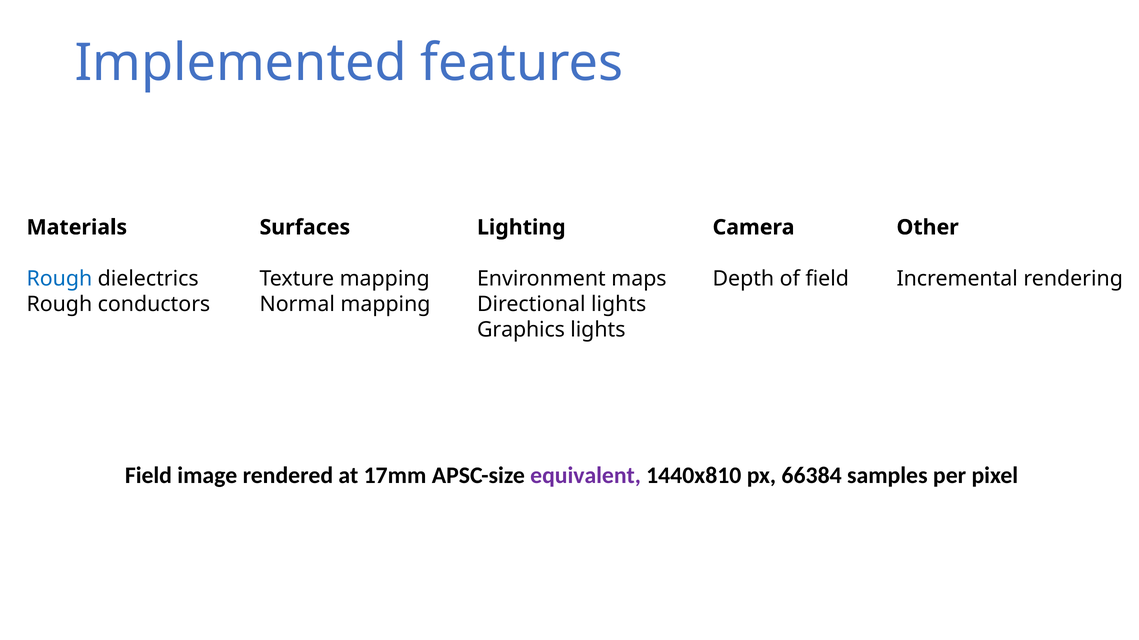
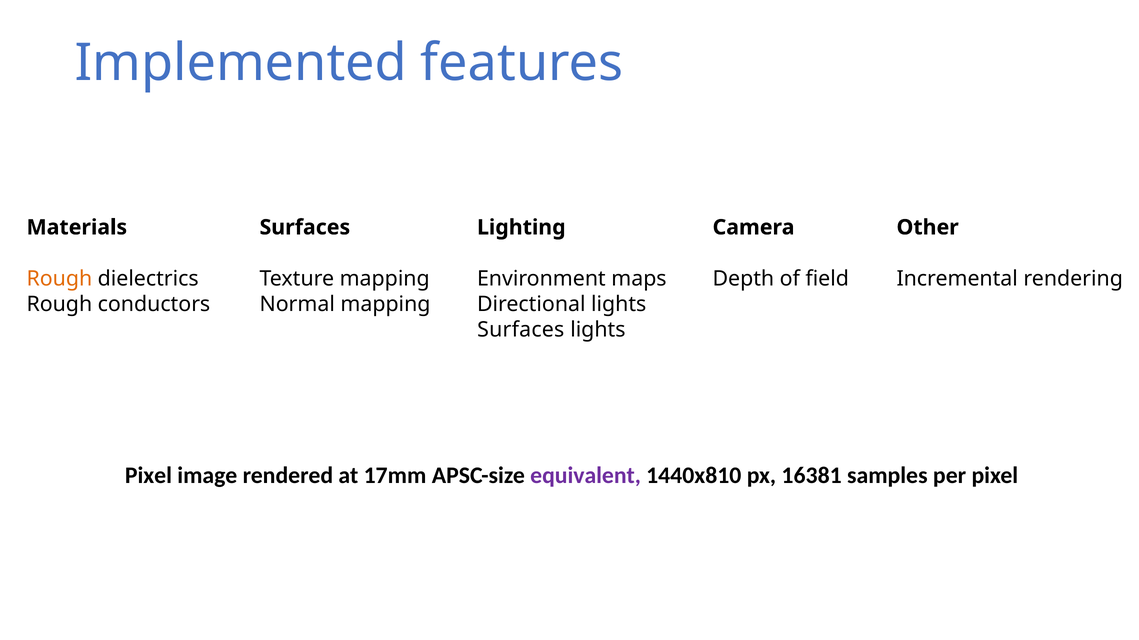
Rough colour: blue -> orange (59, 279)
Graphics: Graphics -> Surfaces (521, 330)
Field: Field -> Pixel (148, 476)
66384: 66384 -> 16381 (812, 476)
